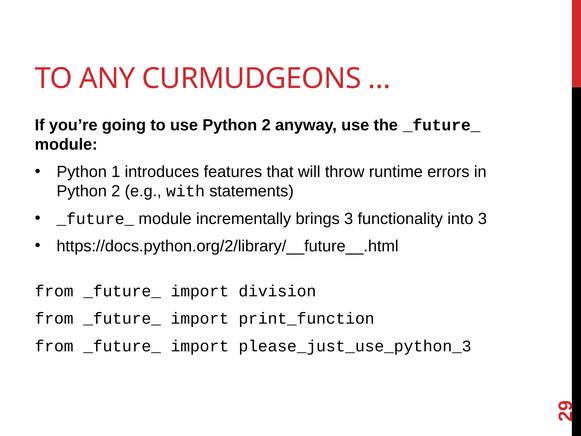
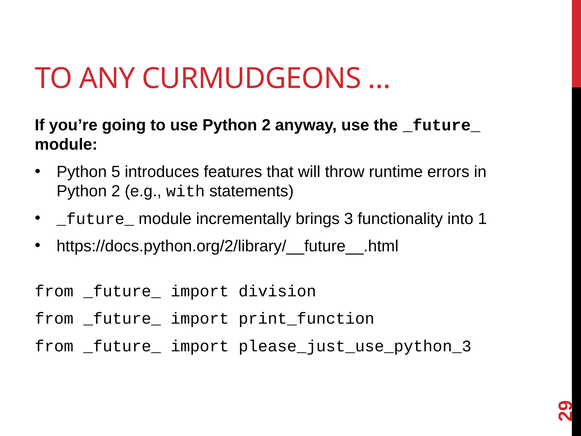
1: 1 -> 5 (116, 172)
into 3: 3 -> 1 (482, 219)
